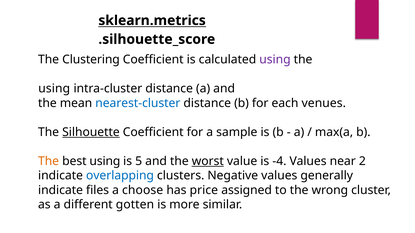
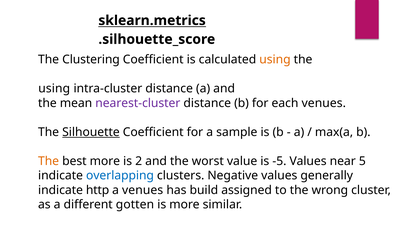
using colour: purple -> orange (275, 60)
nearest-cluster colour: blue -> purple (138, 103)
best using: using -> more (105, 161)
5: 5 -> 2 (139, 161)
worst underline: present -> none (208, 161)
-4: -4 -> -5 (279, 161)
2: 2 -> 5 (362, 161)
files: files -> http (98, 191)
a choose: choose -> venues (143, 191)
price: price -> build (204, 191)
